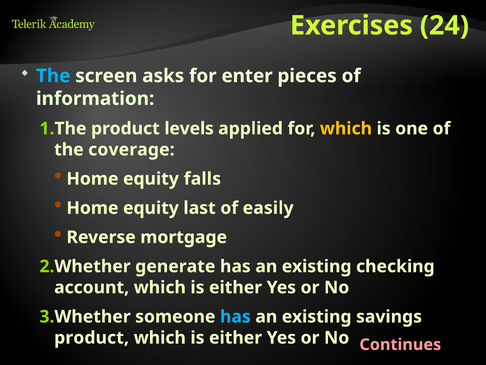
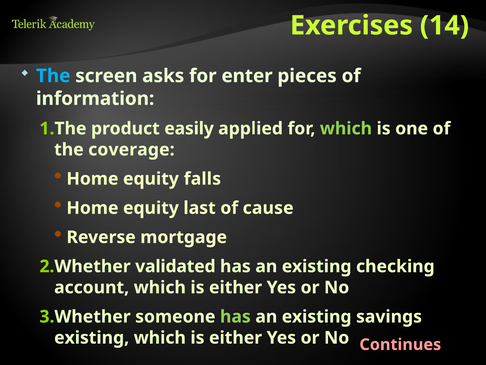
24: 24 -> 14 (444, 26)
levels: levels -> easily (189, 128)
which colour: yellow -> light green (346, 128)
easily: easily -> cause (268, 208)
generate: generate -> validated (175, 266)
has colour: light blue -> light green (235, 316)
product: product -> existing (92, 337)
